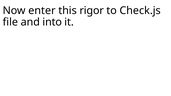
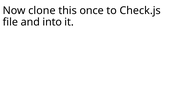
enter: enter -> clone (42, 11)
rigor: rigor -> once (92, 11)
